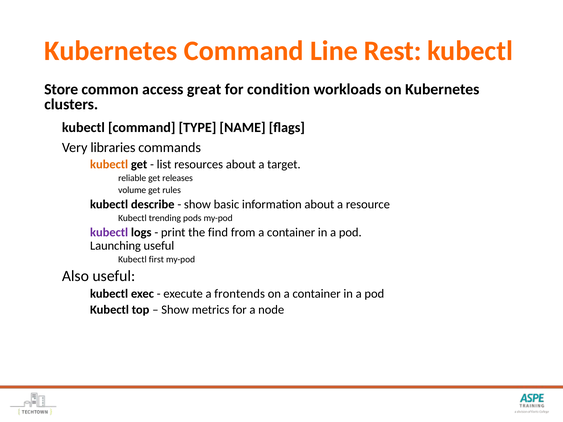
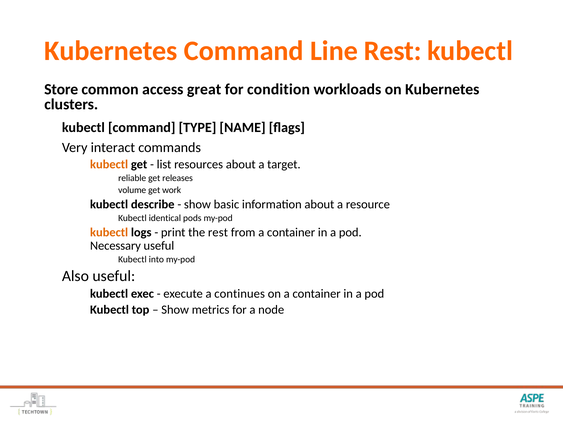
libraries: libraries -> interact (113, 148)
rules: rules -> work (172, 190)
trending: trending -> identical (165, 218)
kubectl colour: purple -> orange (109, 232)
the find: find -> rest (218, 232)
Launching: Launching -> Necessary (115, 246)
first: first -> into (156, 260)
frontends: frontends -> continues (240, 294)
